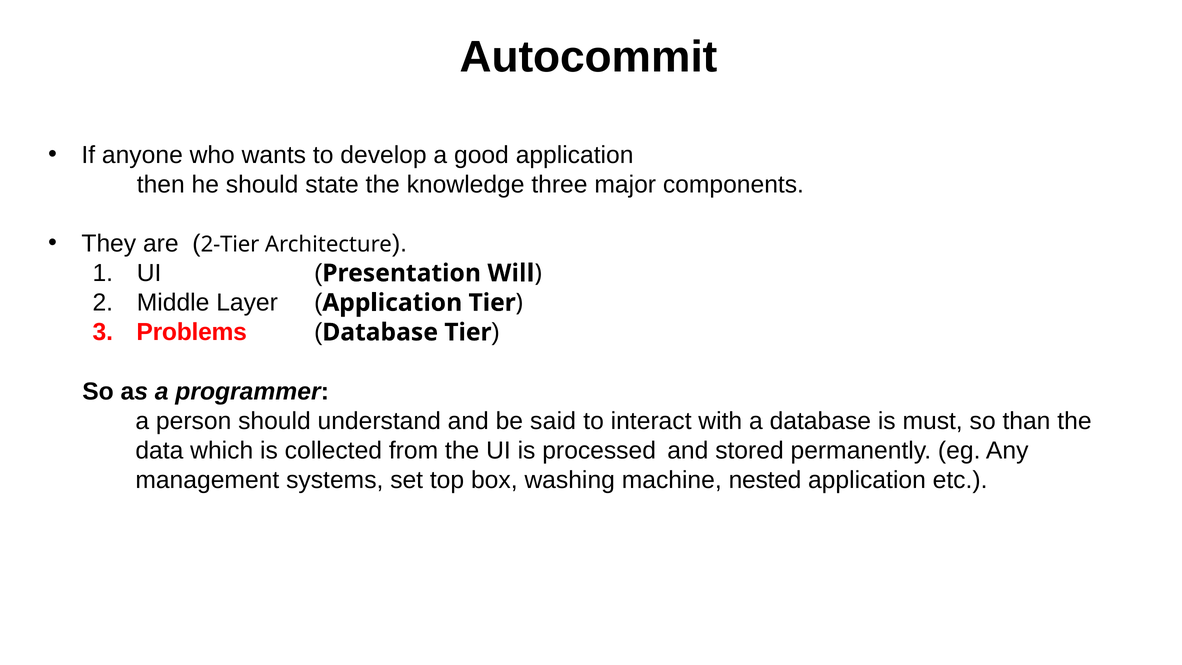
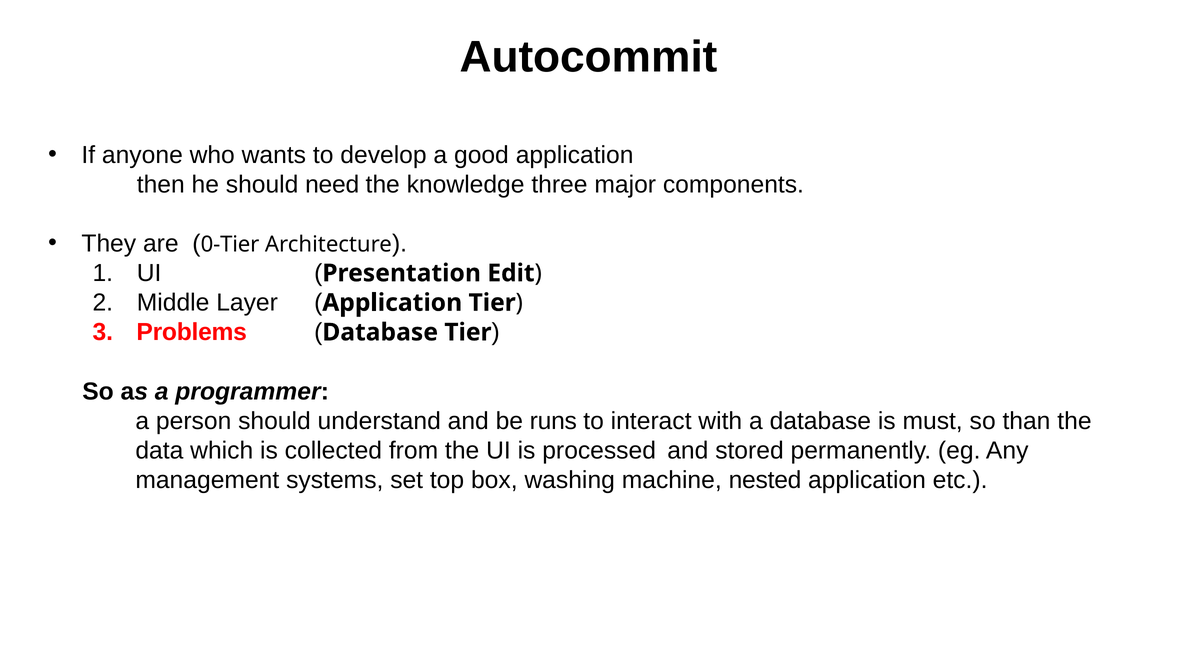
state: state -> need (332, 184)
2-Tier: 2-Tier -> 0-Tier (230, 244)
Will: Will -> Edit (511, 273)
said: said -> runs (553, 421)
